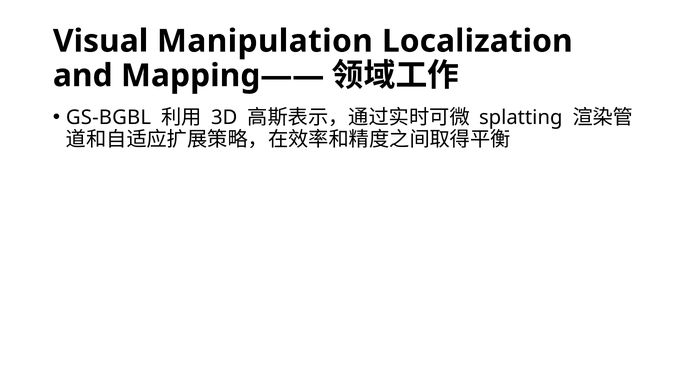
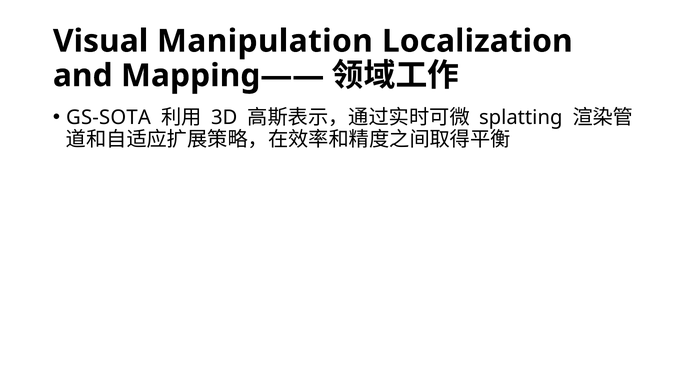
GS-BGBL: GS-BGBL -> GS-SOTA (108, 117)
